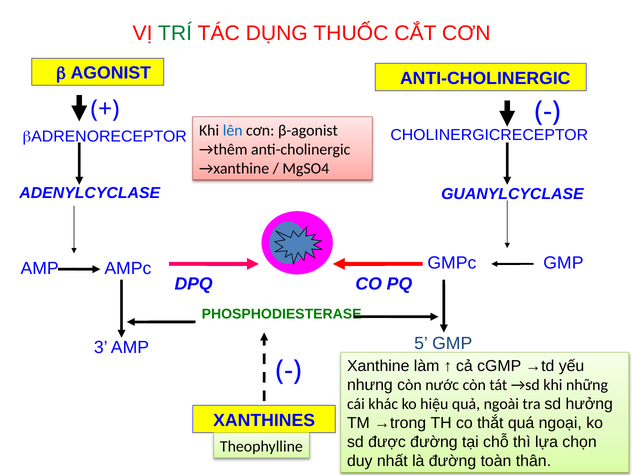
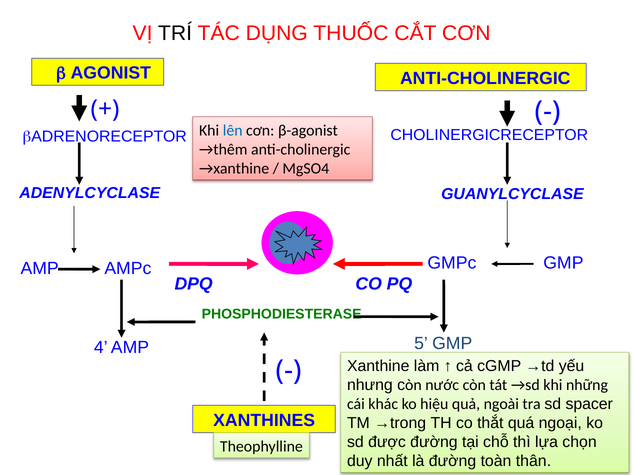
TRÍ colour: green -> black (175, 33)
3: 3 -> 4 (101, 348)
hưởng: hưởng -> spacer (589, 404)
